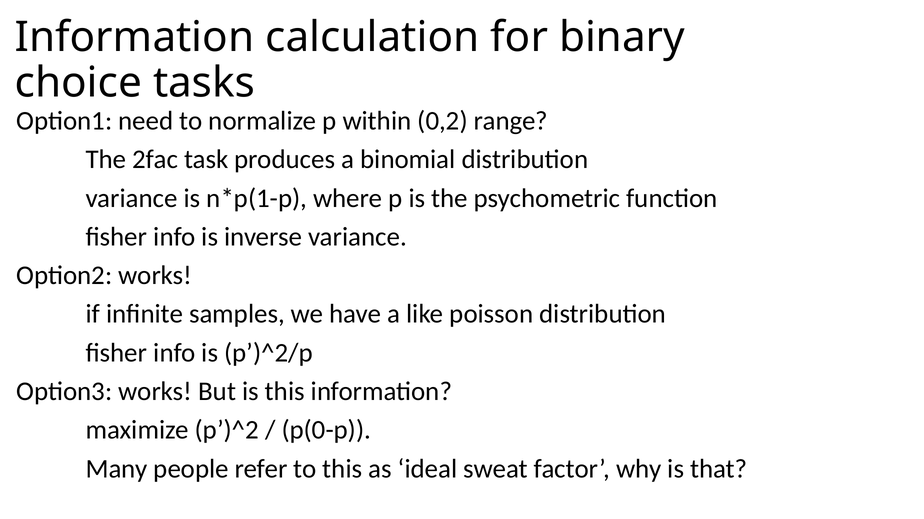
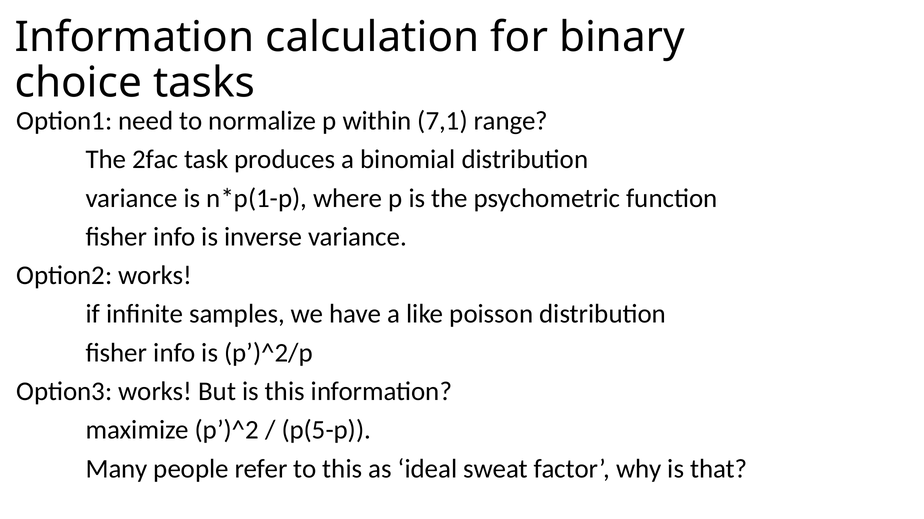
0,2: 0,2 -> 7,1 (443, 121)
p(0-p: p(0-p -> p(5-p (326, 431)
